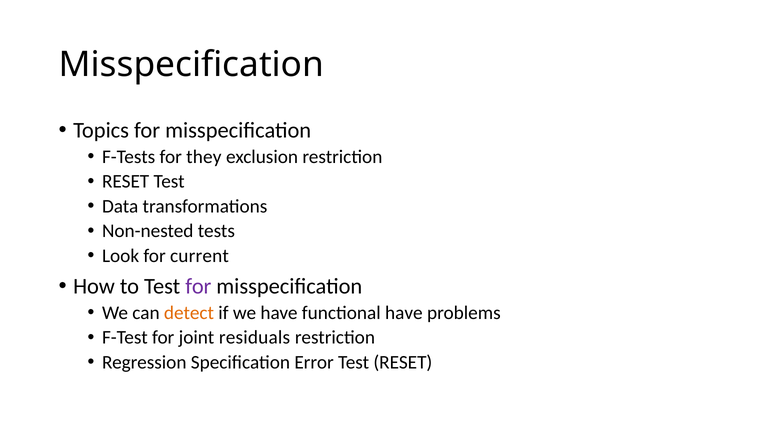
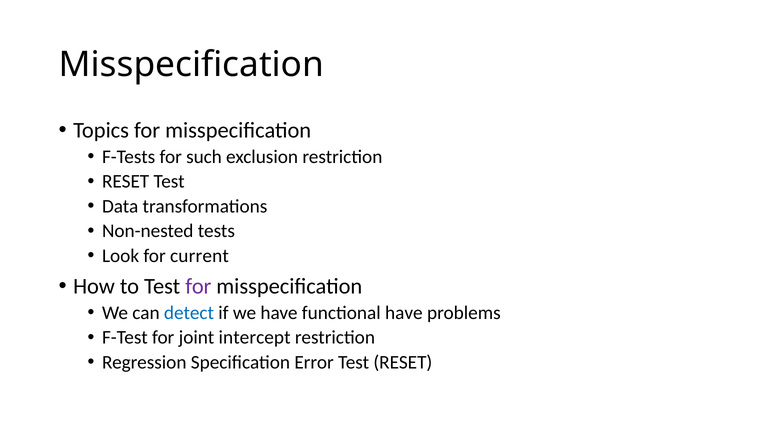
they: they -> such (204, 157)
detect colour: orange -> blue (189, 313)
residuals: residuals -> intercept (255, 338)
